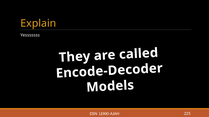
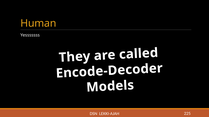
Explain: Explain -> Human (38, 23)
